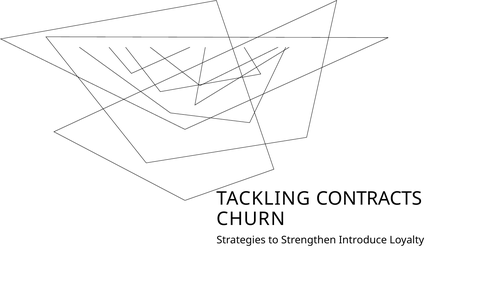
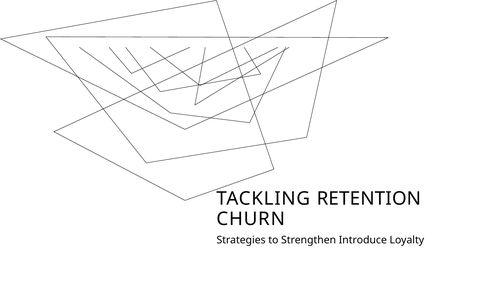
CONTRACTS: CONTRACTS -> RETENTION (369, 199)
